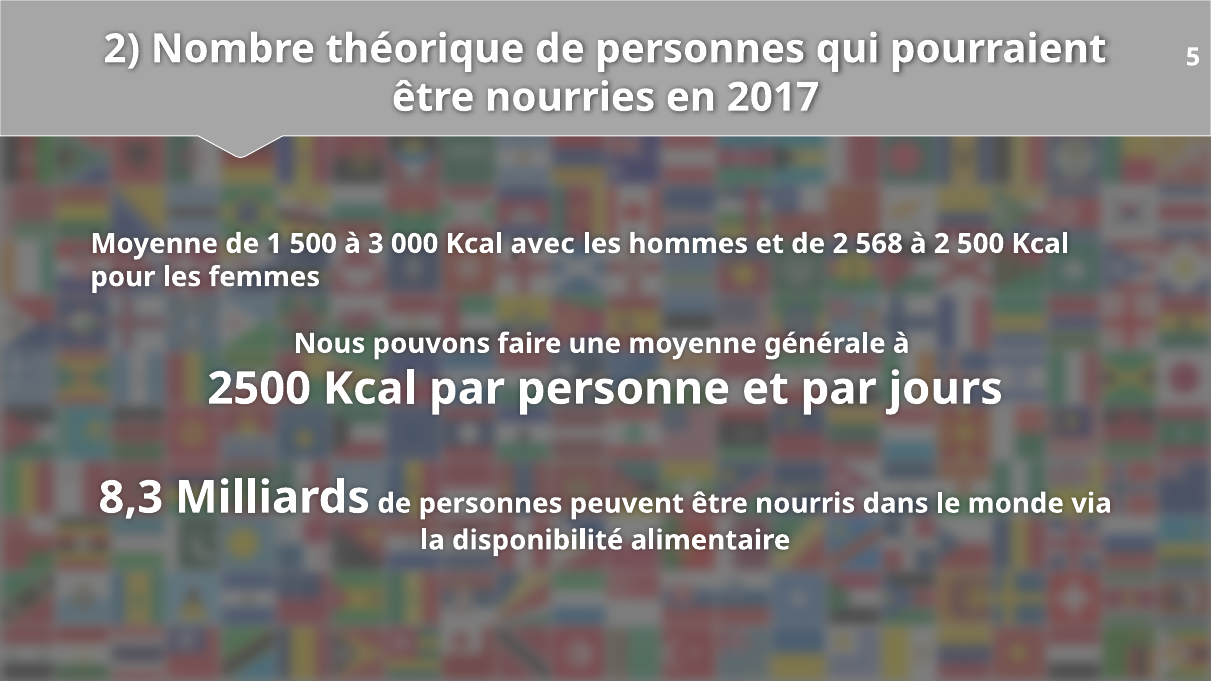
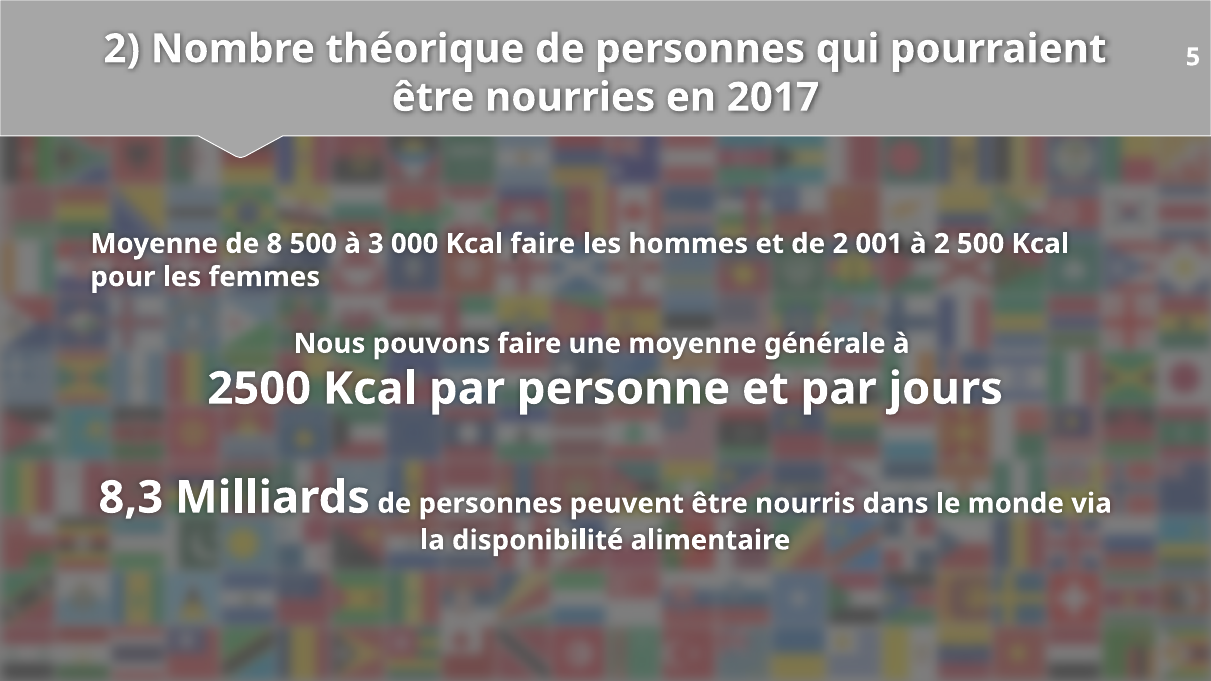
1: 1 -> 8 (274, 244)
Kcal avec: avec -> faire (543, 244)
568: 568 -> 001 (879, 244)
